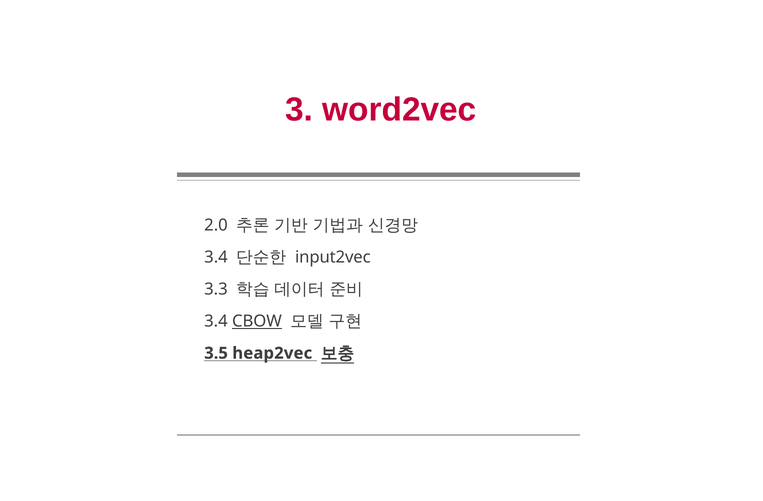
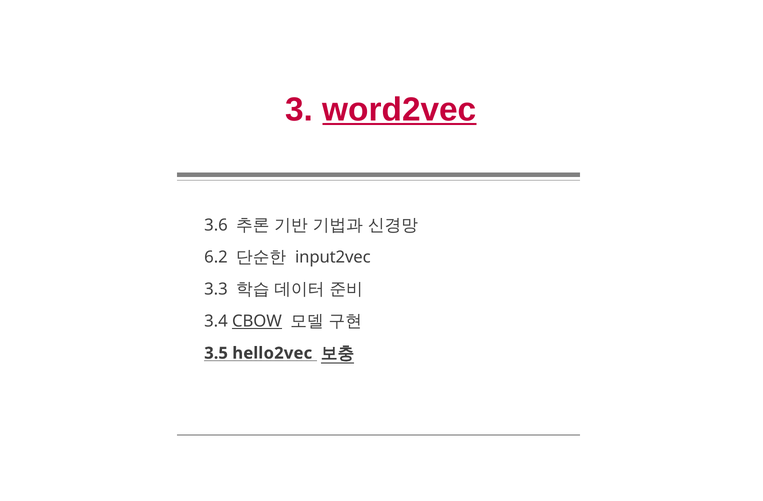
word2vec underline: none -> present (399, 110)
2.0: 2.0 -> 3.6 (216, 226)
3.4: 3.4 -> 6.2 (216, 257)
heap2vec: heap2vec -> hello2vec (272, 353)
